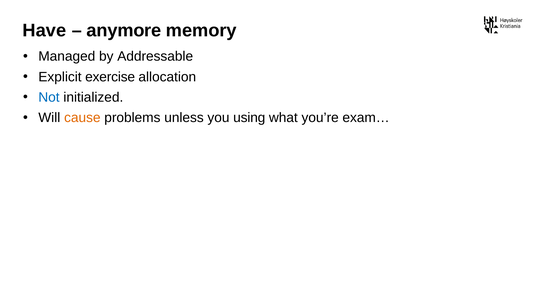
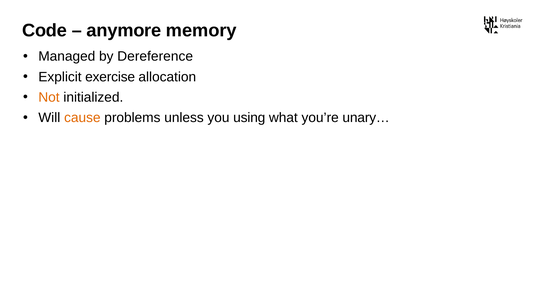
Have: Have -> Code (45, 31)
Addressable: Addressable -> Dereference (155, 56)
Not colour: blue -> orange (49, 97)
exam…: exam… -> unary… (366, 118)
